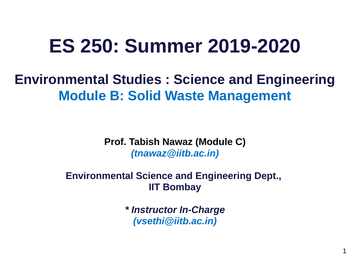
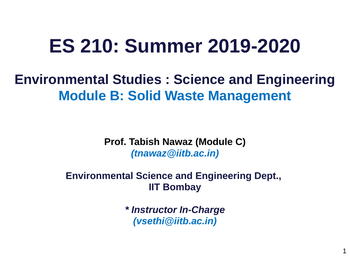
250: 250 -> 210 (100, 46)
